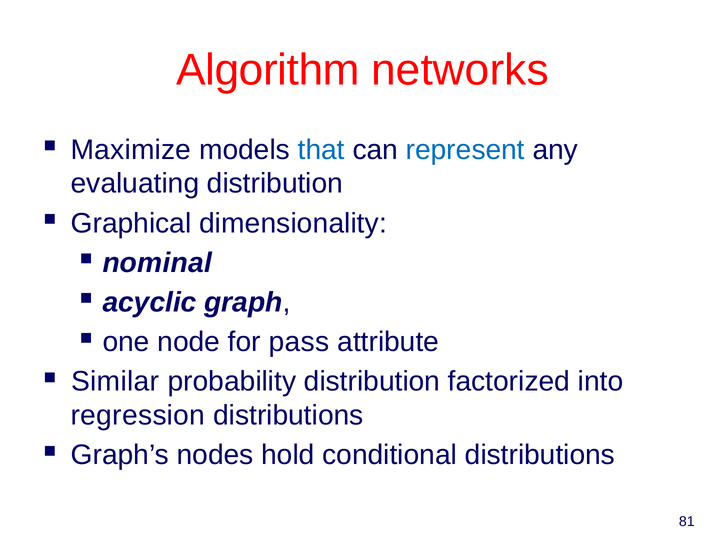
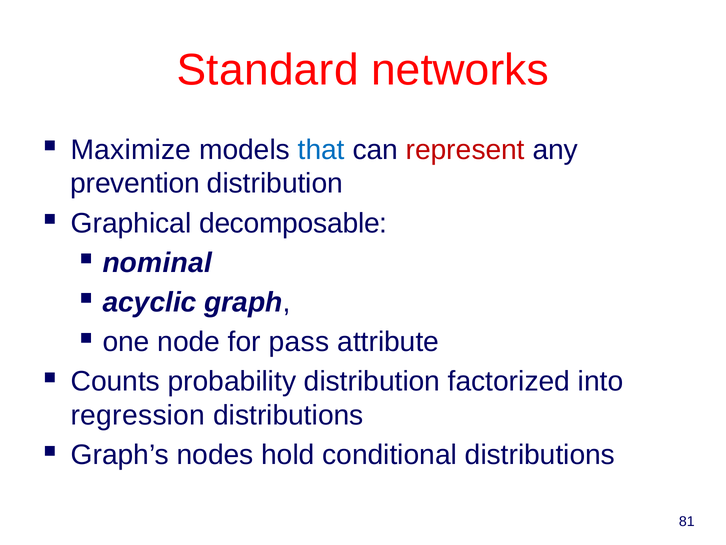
Algorithm: Algorithm -> Standard (268, 70)
represent colour: blue -> red (465, 150)
evaluating: evaluating -> prevention (135, 183)
dimensionality: dimensionality -> decomposable (293, 223)
Similar: Similar -> Counts (115, 381)
